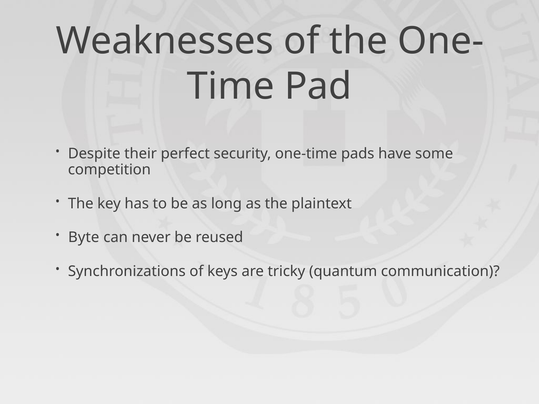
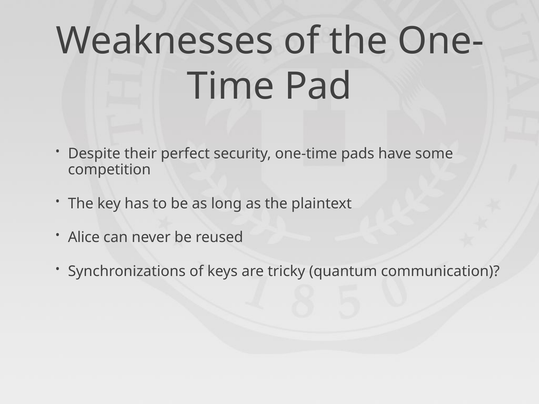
Byte: Byte -> Alice (84, 238)
